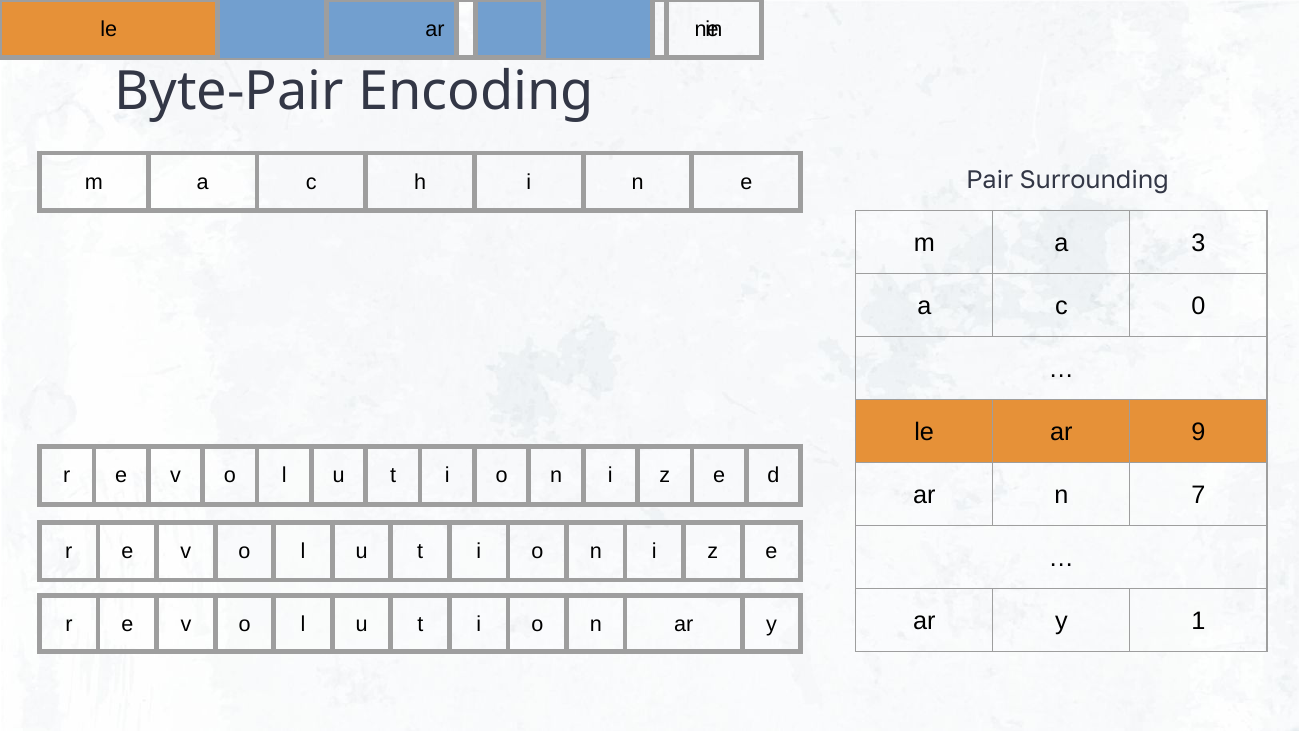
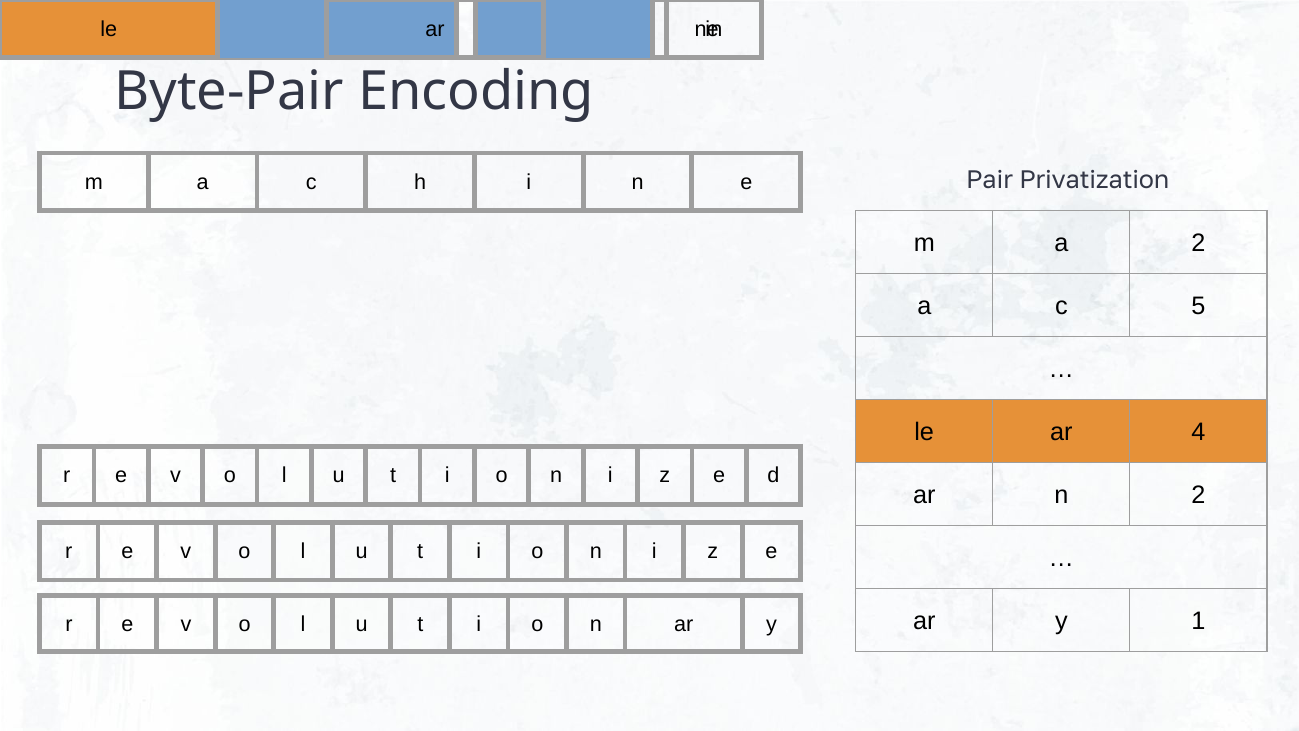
Surrounding: Surrounding -> Privatization (1094, 180)
a 3: 3 -> 2 (1198, 243)
0: 0 -> 5 (1198, 306)
9: 9 -> 4 (1198, 432)
n 7: 7 -> 2 (1198, 495)
